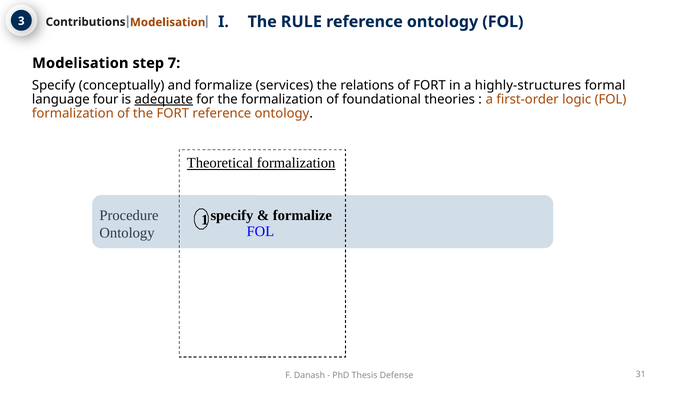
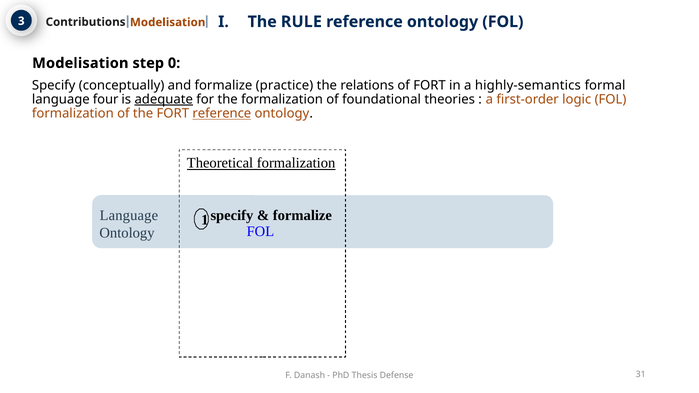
7: 7 -> 0 (174, 63)
services: services -> practice (284, 85)
highly-structures: highly-structures -> highly-semantics (528, 85)
reference underline: none -> present (222, 114)
Procedure: Procedure -> Language (129, 215)
